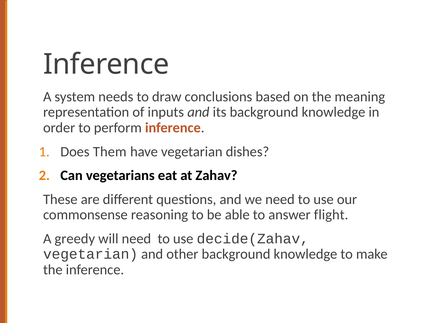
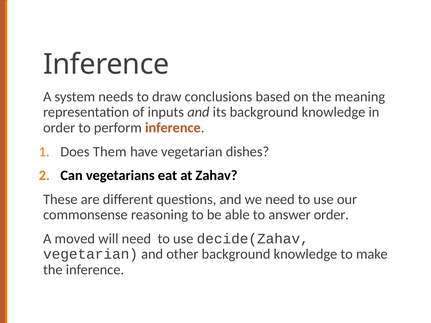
answer flight: flight -> order (331, 215)
greedy: greedy -> moved (75, 239)
